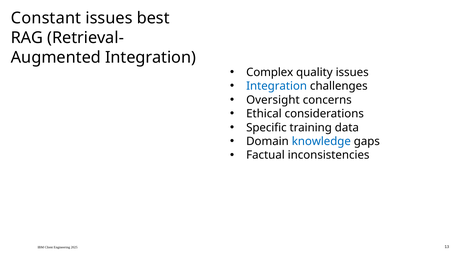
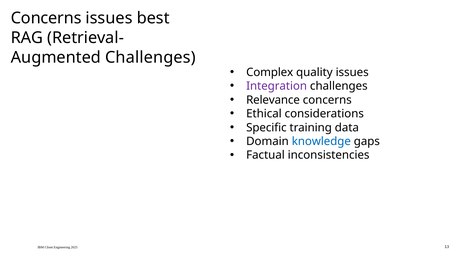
Constant: Constant -> Concerns (46, 18)
Integration: Integration -> Challenges (150, 57)
Integration colour: blue -> purple (277, 86)
Oversight: Oversight -> Relevance (273, 100)
